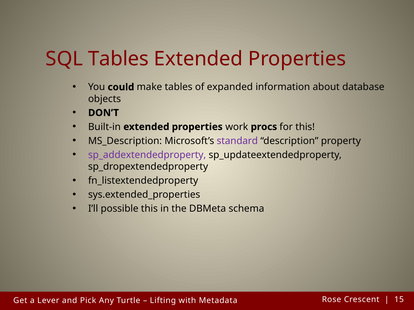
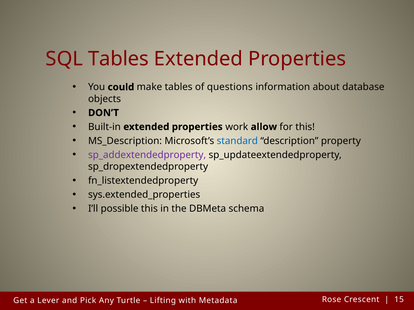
expanded: expanded -> questions (230, 87)
procs: procs -> allow (264, 127)
standard colour: purple -> blue (237, 141)
